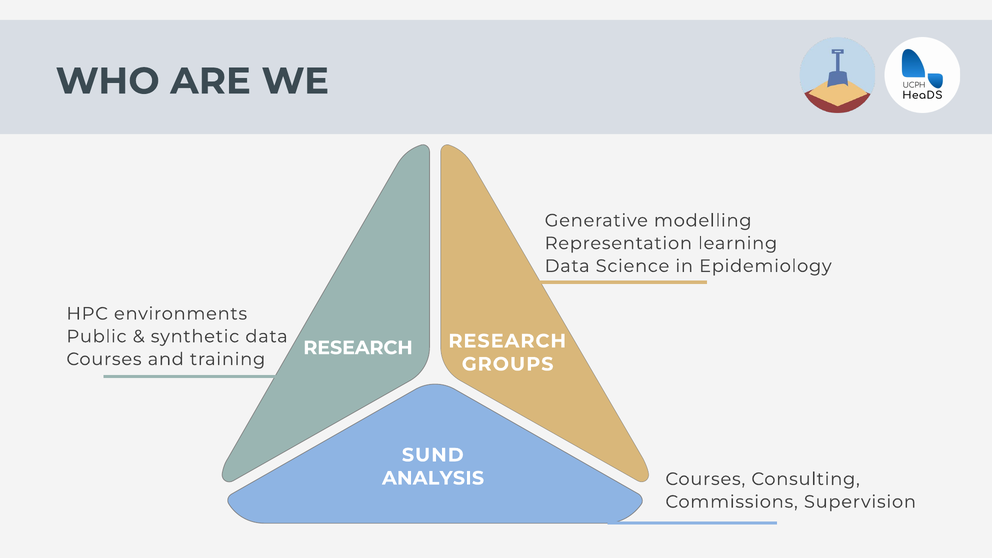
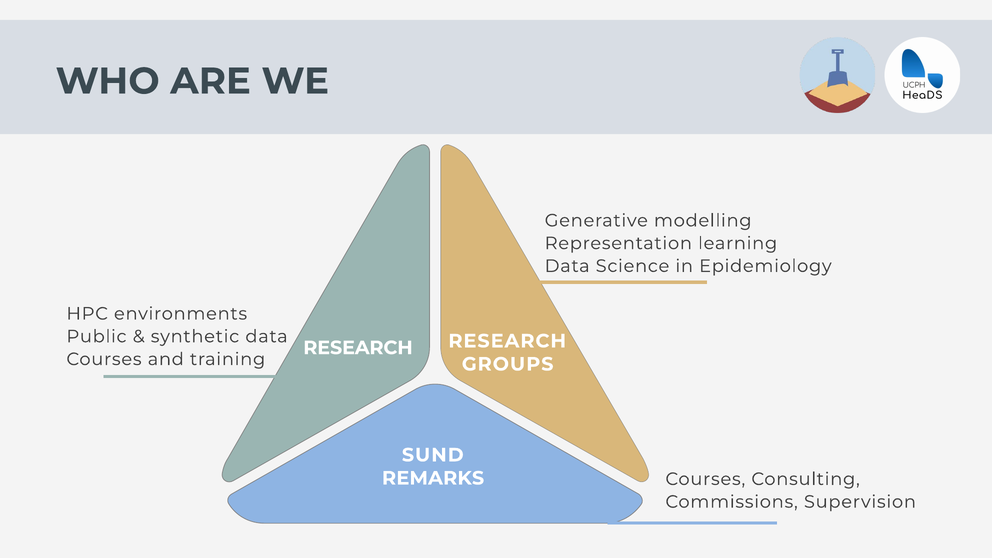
ANALYSIS: ANALYSIS -> REMARKS (433, 478)
